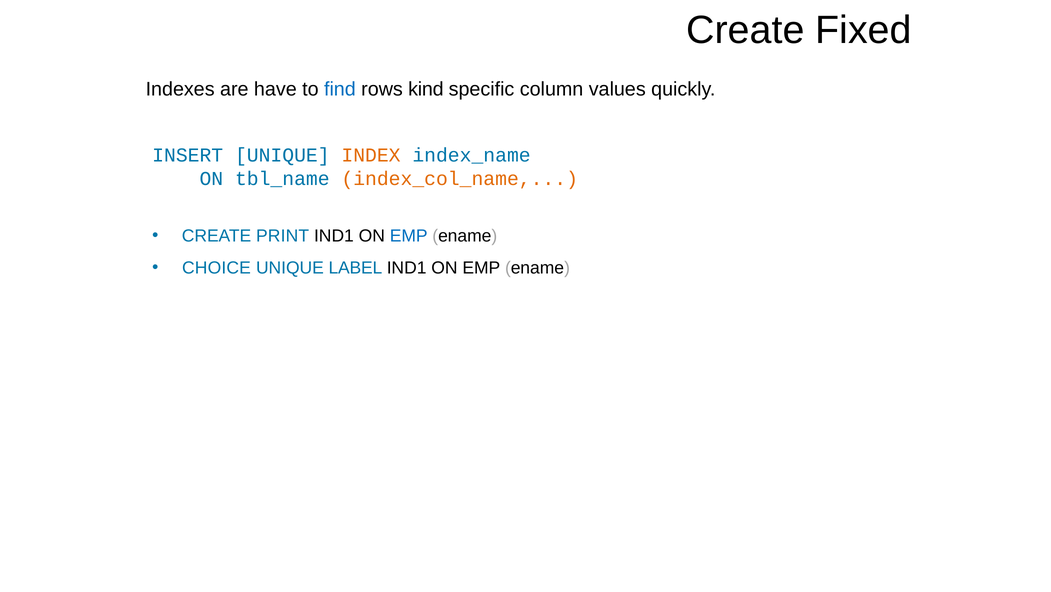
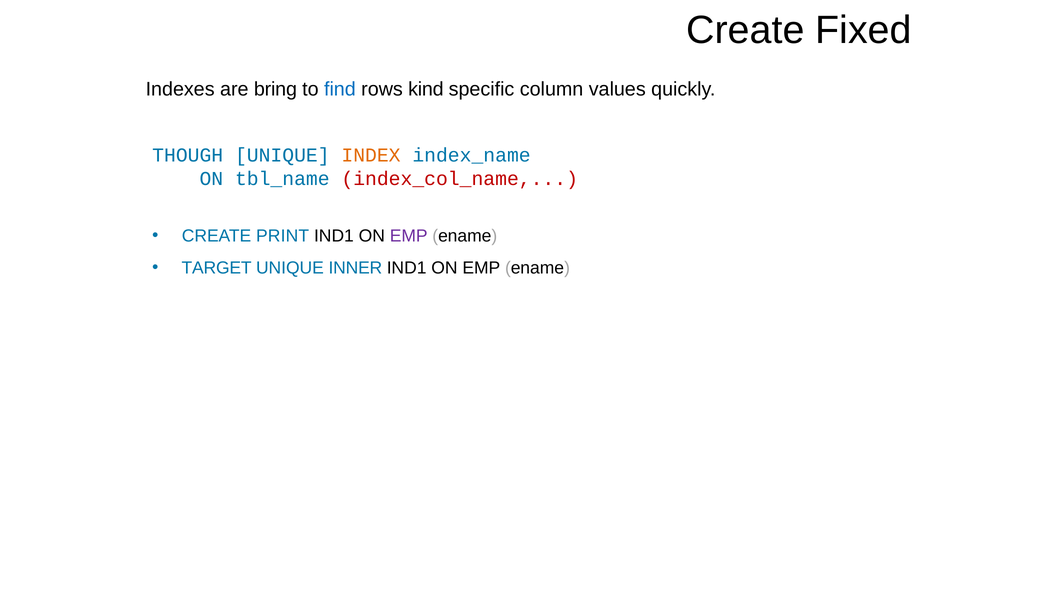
have: have -> bring (275, 89)
INSERT: INSERT -> THOUGH (188, 155)
index_col_name colour: orange -> red (460, 179)
EMP colour: blue -> purple (409, 236)
CHOICE: CHOICE -> TARGET (217, 267)
LABEL: LABEL -> INNER (355, 267)
